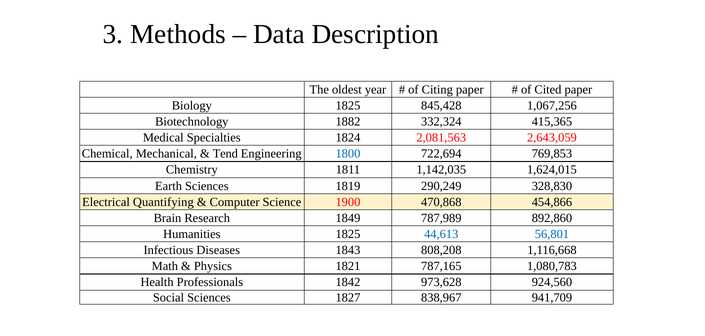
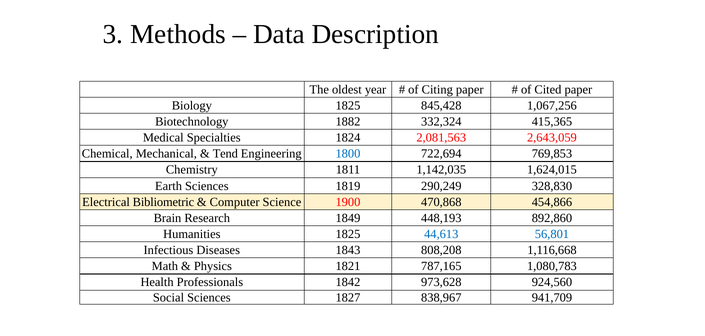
Quantifying: Quantifying -> Bibliometric (163, 202)
787,989: 787,989 -> 448,193 (441, 218)
